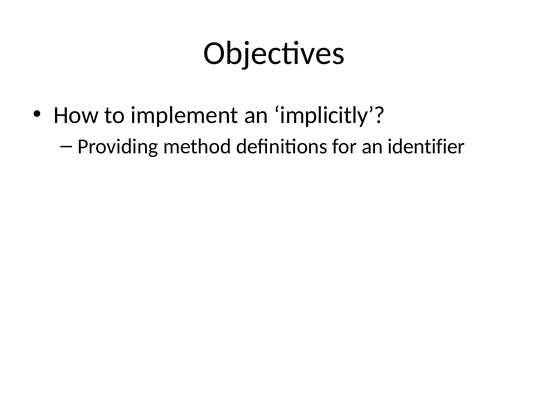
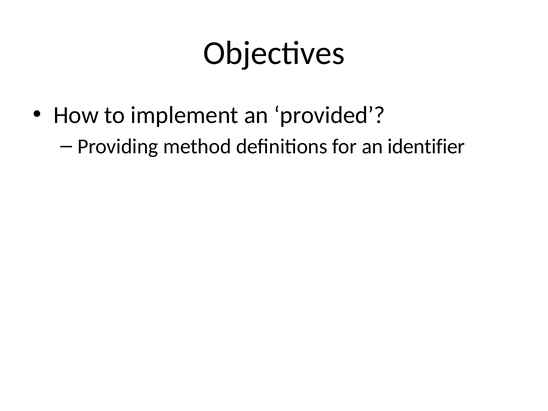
implicitly: implicitly -> provided (330, 115)
